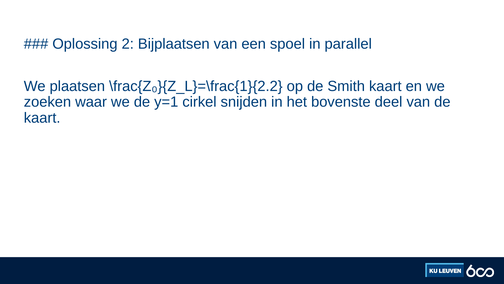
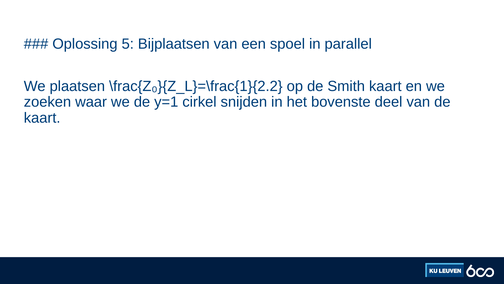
2: 2 -> 5 (128, 44)
